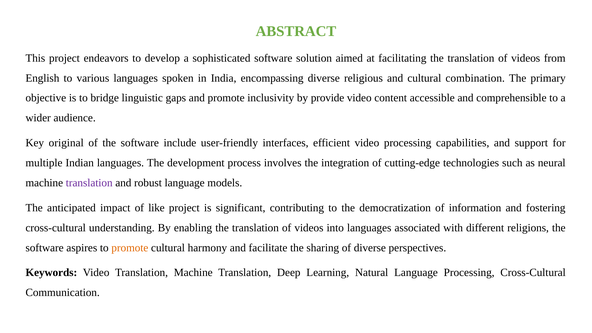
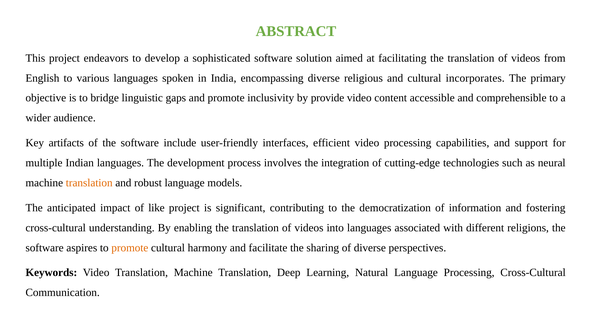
combination: combination -> incorporates (475, 78)
original: original -> artifacts (66, 143)
translation colour: purple -> orange (89, 183)
